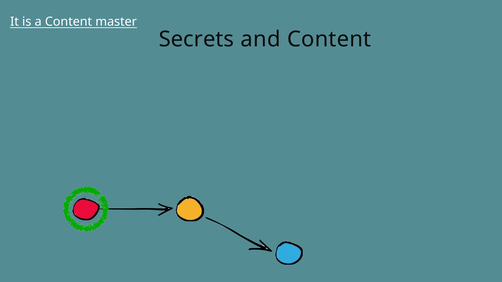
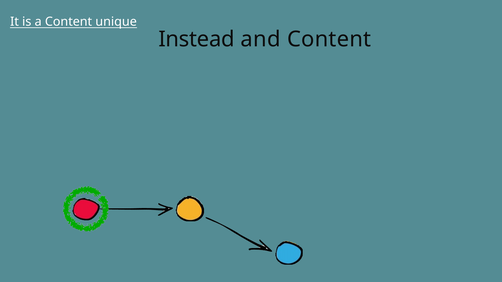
master: master -> unique (116, 22)
Secrets: Secrets -> Instead (197, 39)
